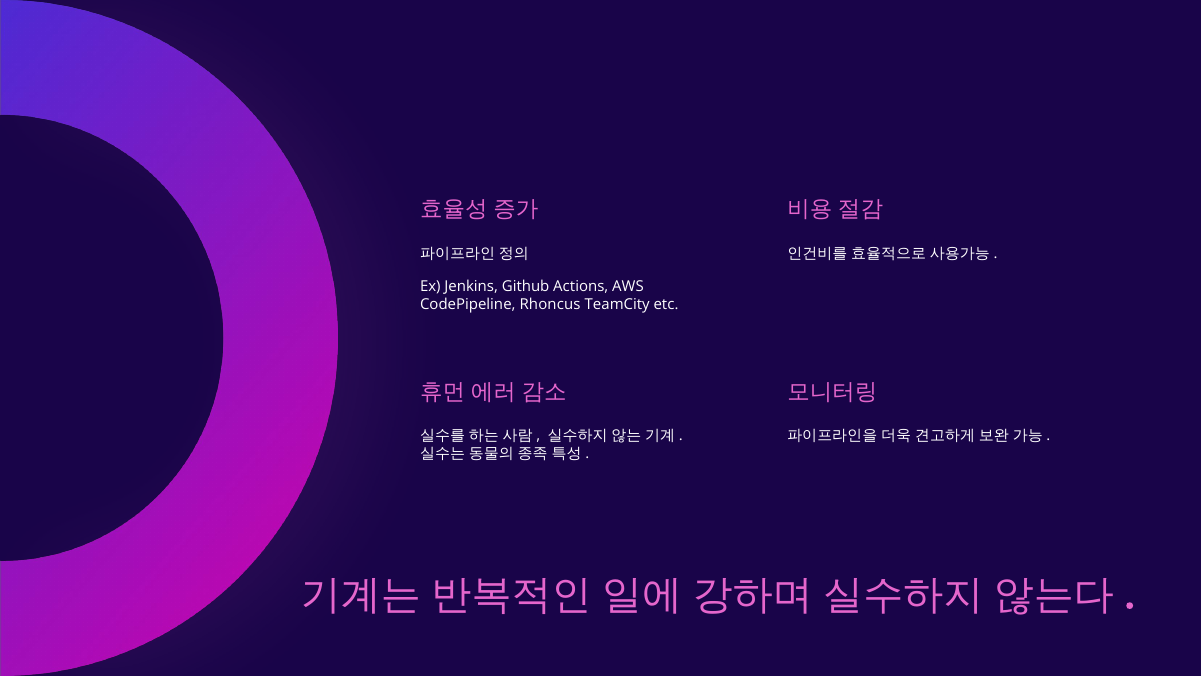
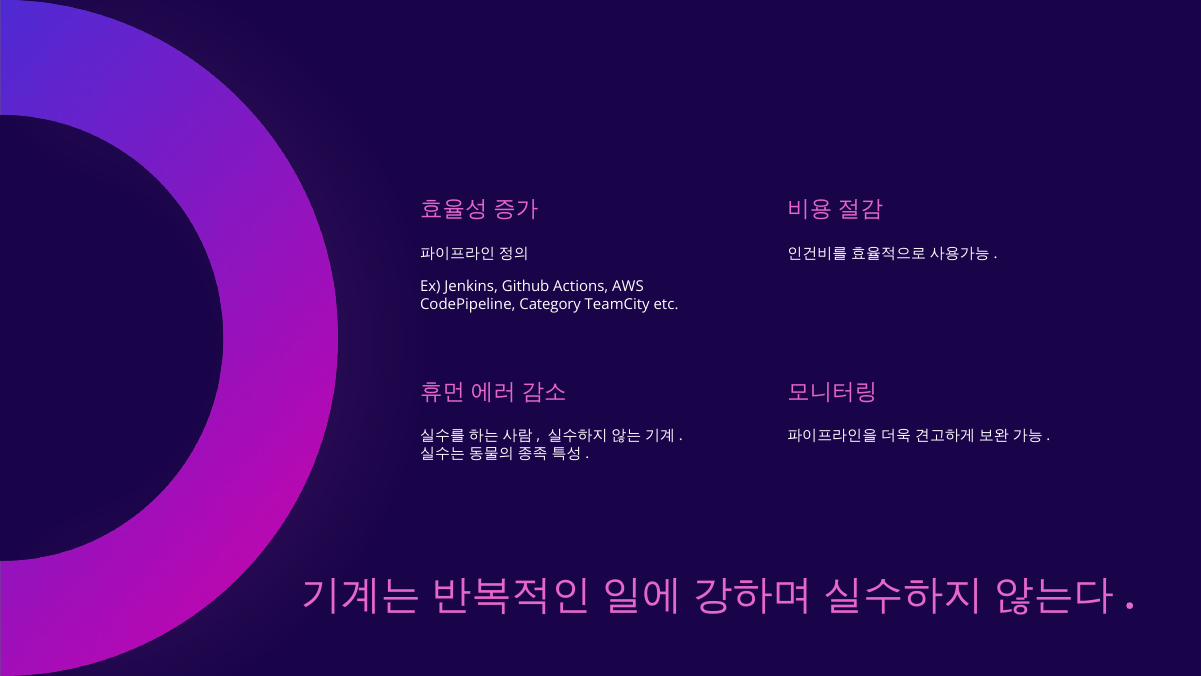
Rhoncus: Rhoncus -> Category (550, 304)
